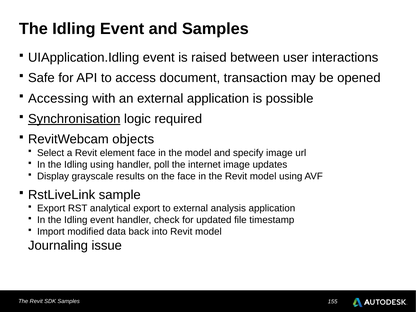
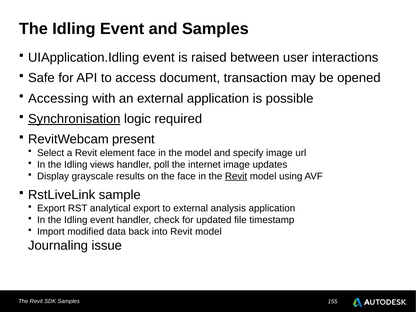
objects: objects -> present (133, 139)
Idling using: using -> views (102, 164)
Revit underline: none -> present (236, 176)
